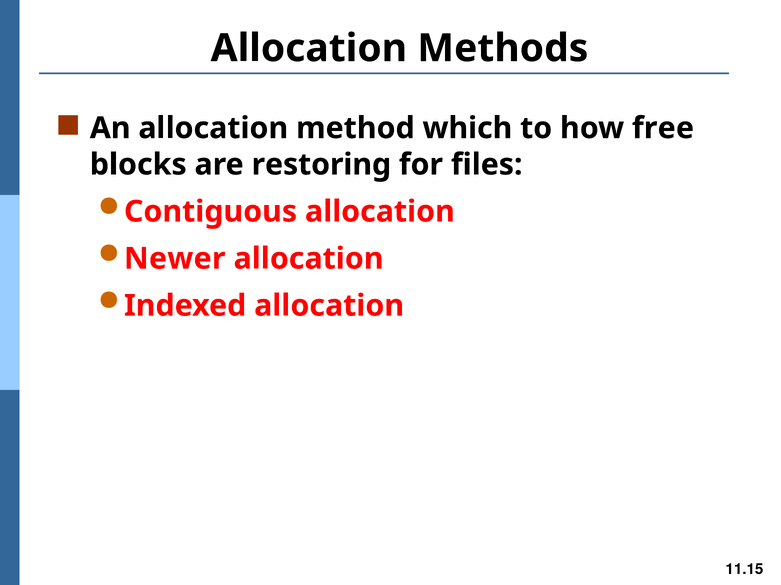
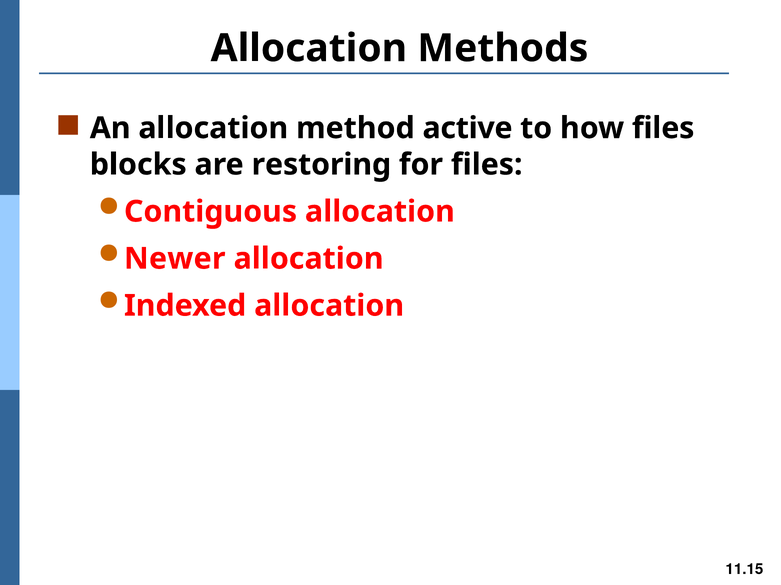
which: which -> active (468, 128)
how free: free -> files (663, 128)
